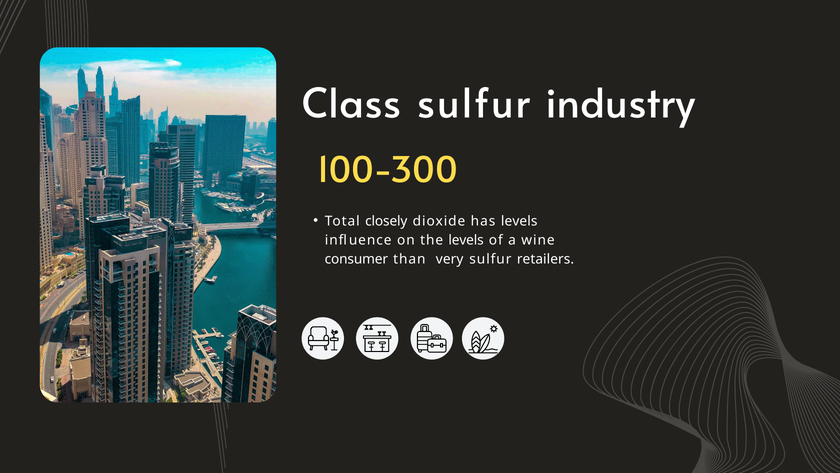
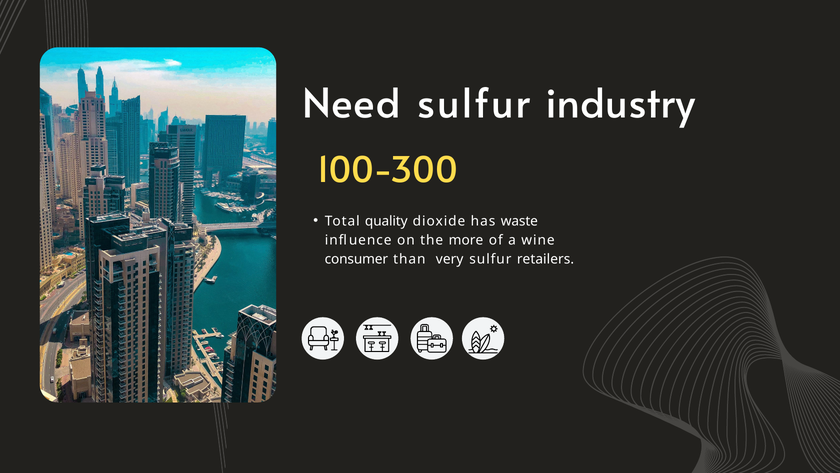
Class: Class -> Need (351, 104)
closely: closely -> quality (386, 221)
has levels: levels -> waste (519, 221)
the levels: levels -> more (466, 240)
